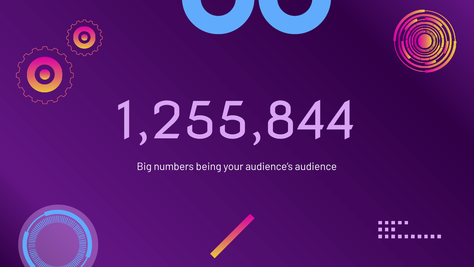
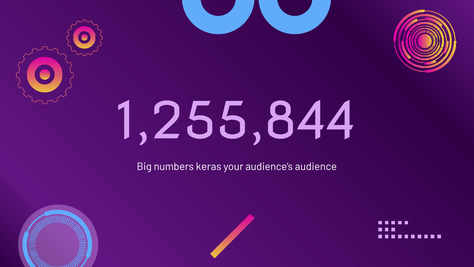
being: being -> keras (209, 167)
